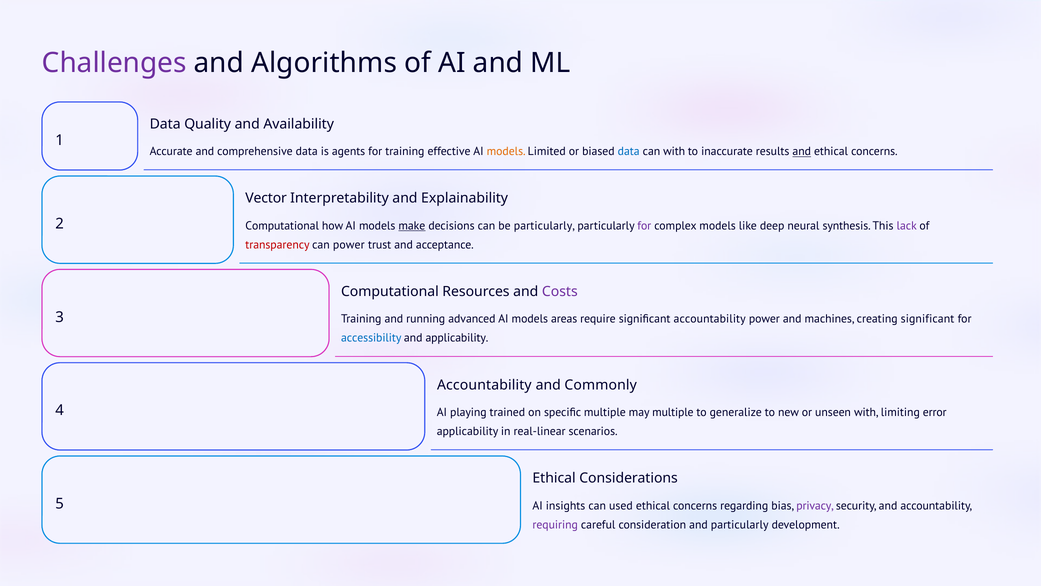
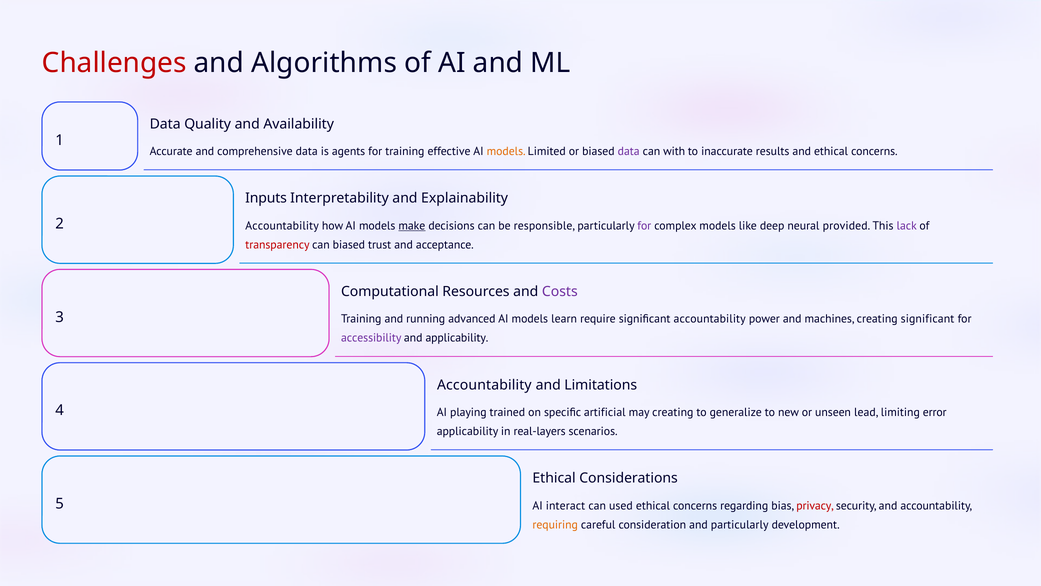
Challenges colour: purple -> red (114, 63)
data colour: blue -> purple (629, 151)
and underline: present -> none (802, 151)
Vector: Vector -> Inputs (266, 198)
Computational: Computational -> Accountability (282, 226)
be particularly: particularly -> responsible (544, 226)
synthesis: synthesis -> provided (846, 226)
can power: power -> biased (349, 244)
areas: areas -> learn (564, 319)
accessibility colour: blue -> purple (371, 338)
Commonly: Commonly -> Limitations (601, 385)
specific multiple: multiple -> artificial (605, 412)
may multiple: multiple -> creating (673, 412)
unseen with: with -> lead (866, 412)
real-linear: real-linear -> real-layers (540, 431)
insights: insights -> interact (566, 505)
privacy colour: purple -> red (815, 505)
requiring colour: purple -> orange (555, 524)
